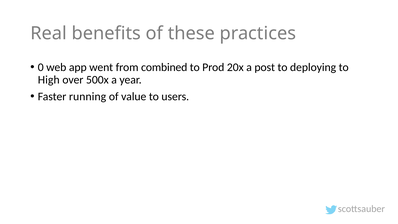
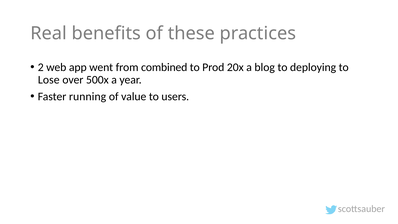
0: 0 -> 2 (41, 67)
post: post -> blog (265, 67)
High: High -> Lose (49, 80)
